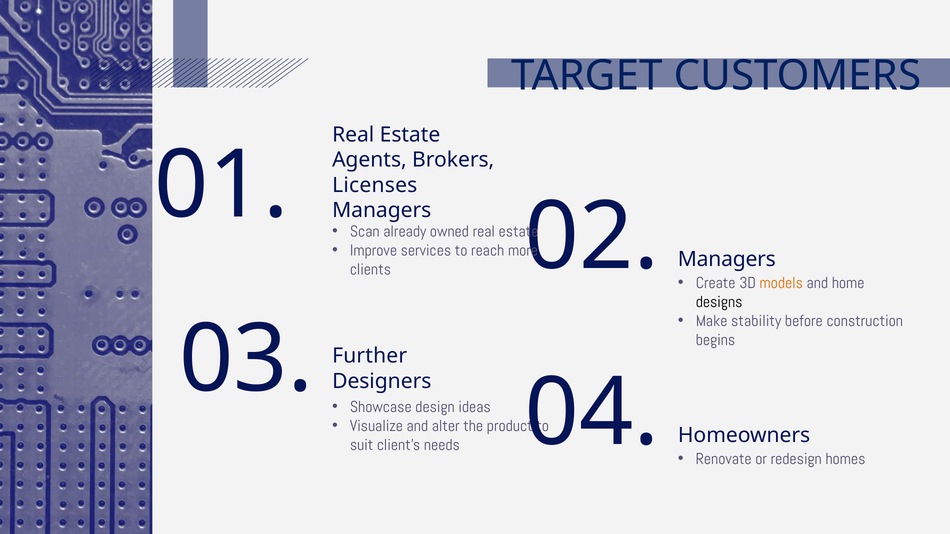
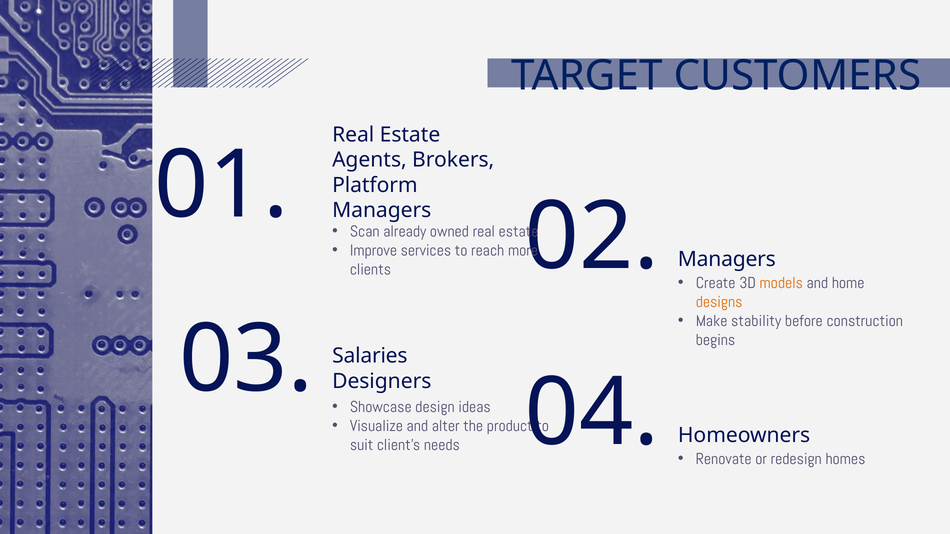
Licenses: Licenses -> Platform (375, 185)
designs colour: black -> orange (719, 302)
Further: Further -> Salaries (370, 356)
